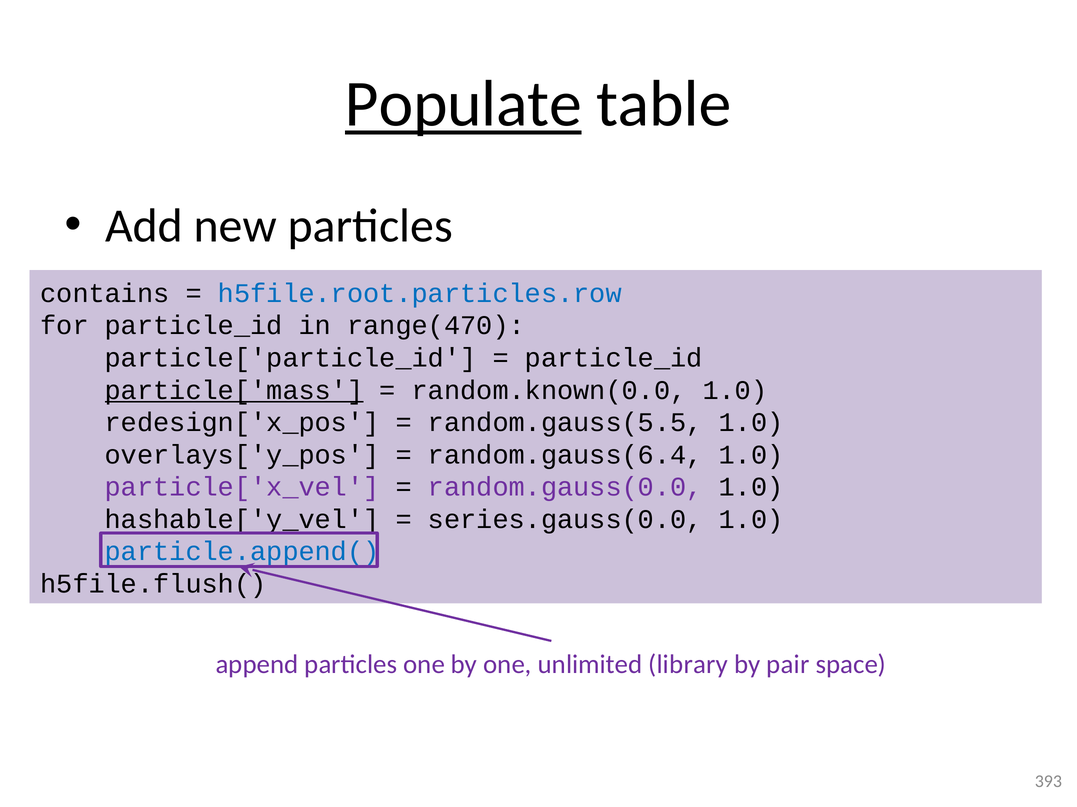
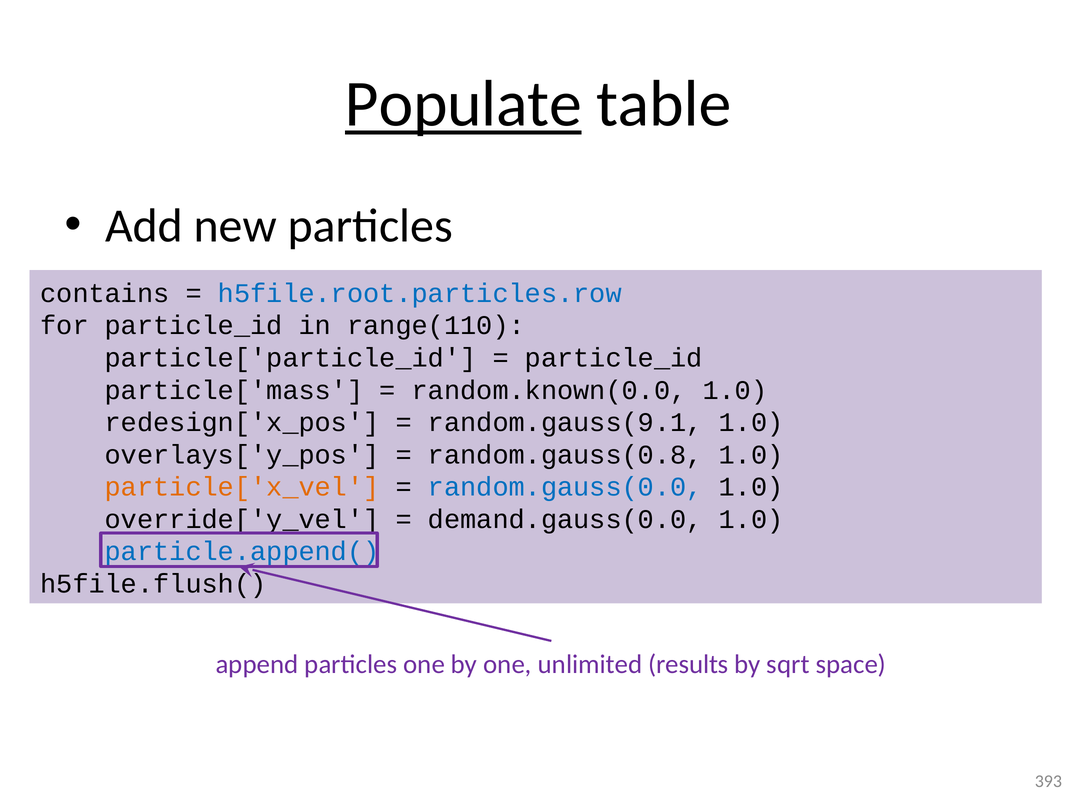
range(470: range(470 -> range(110 (436, 326)
particle['mass underline: present -> none (234, 391)
random.gauss(5.5: random.gauss(5.5 -> random.gauss(9.1 (565, 423)
random.gauss(6.4: random.gauss(6.4 -> random.gauss(0.8 (565, 455)
particle['x_vel colour: purple -> orange (242, 487)
random.gauss(0.0 colour: purple -> blue (565, 487)
hashable['y_vel: hashable['y_vel -> override['y_vel (242, 520)
series.gauss(0.0: series.gauss(0.0 -> demand.gauss(0.0 (565, 520)
library: library -> results (688, 665)
pair: pair -> sqrt (788, 665)
